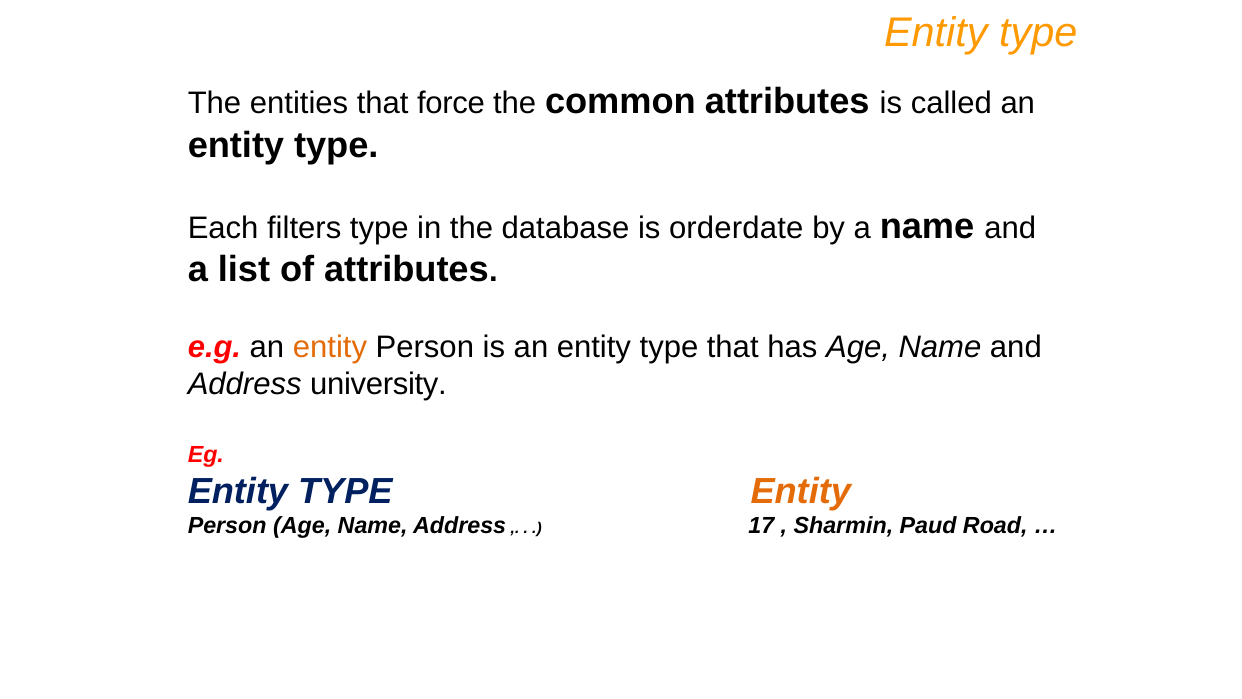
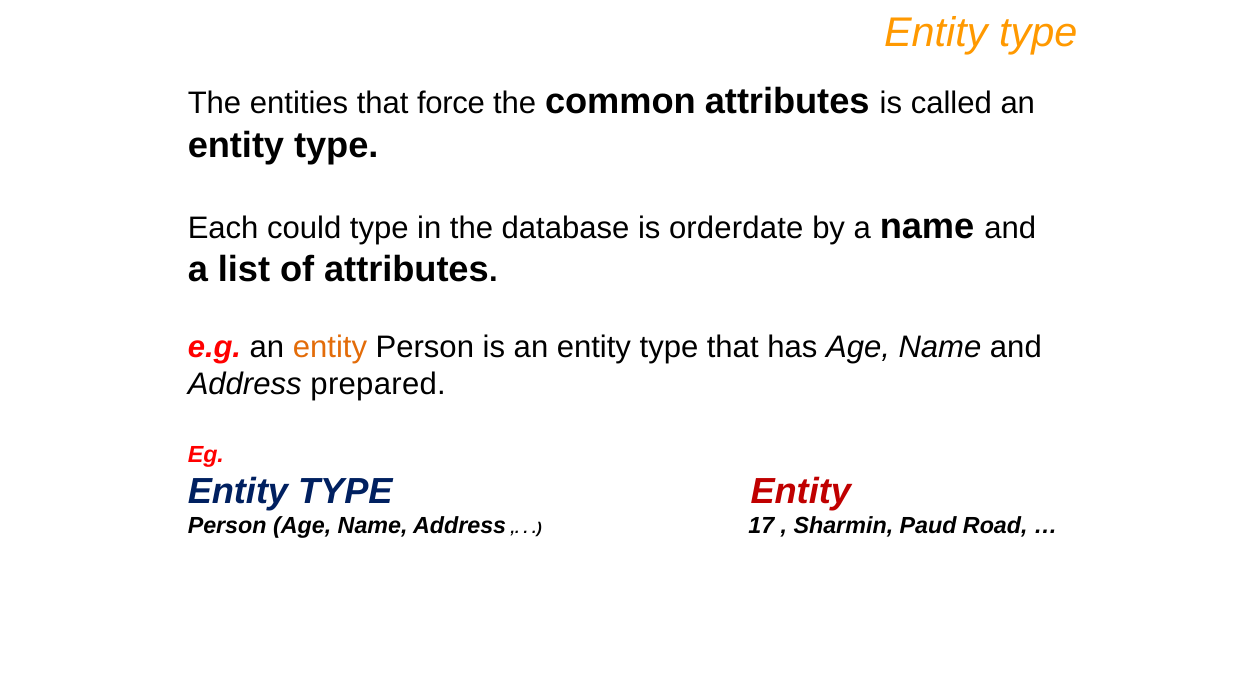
filters: filters -> could (304, 228)
university: university -> prepared (378, 384)
Entity colour: orange -> red (801, 491)
